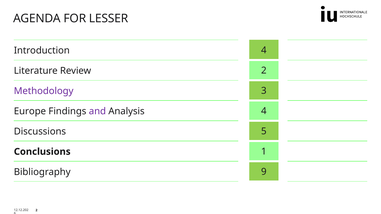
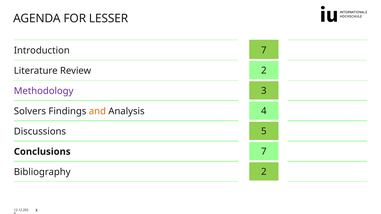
Introduction 4: 4 -> 7 (264, 50)
Europe: Europe -> Solvers (30, 111)
and colour: purple -> orange (97, 111)
Conclusions 1: 1 -> 7 (264, 152)
Bibliography 9: 9 -> 2 (264, 172)
